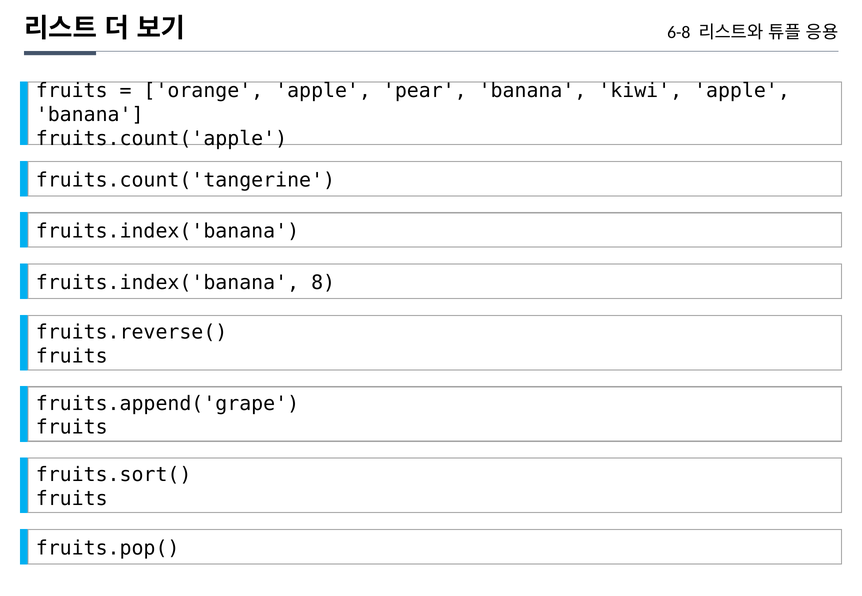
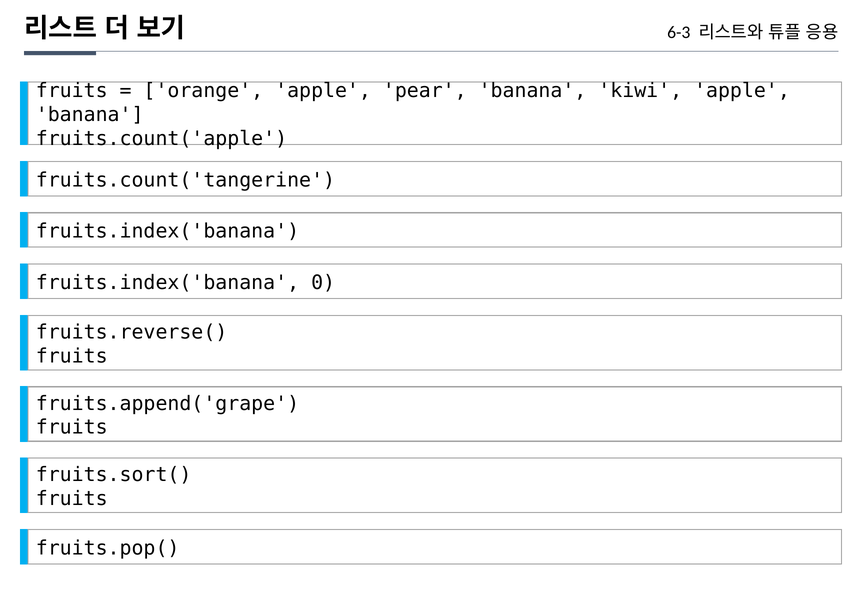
6-8: 6-8 -> 6-3 (679, 33)
8: 8 -> 0 (323, 283)
